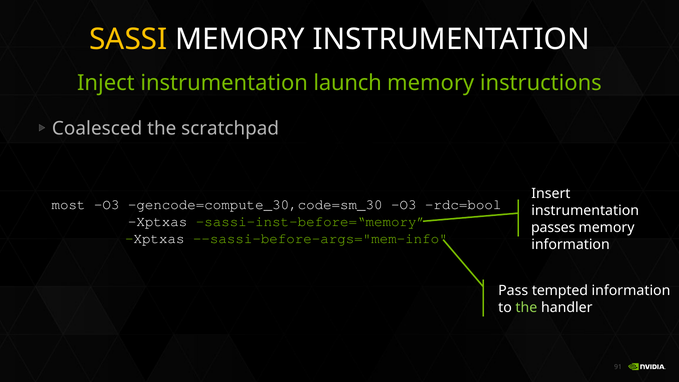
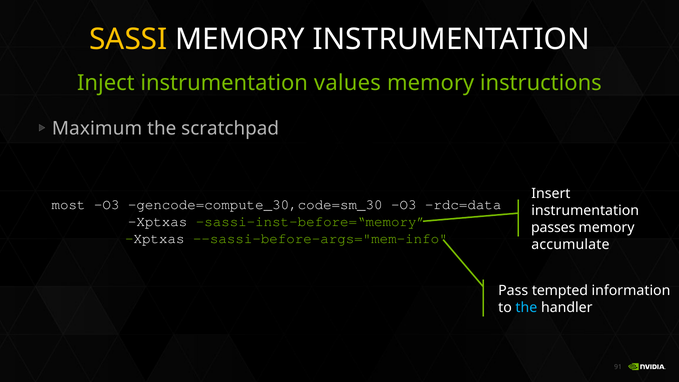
launch: launch -> values (347, 83)
Coalesced: Coalesced -> Maximum (97, 129)
rdc=bool: rdc=bool -> rdc=data (463, 204)
information: information -> accumulate (570, 244)
the colour: light green -> light blue (526, 308)
